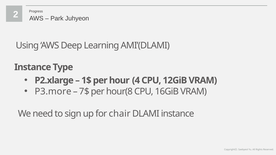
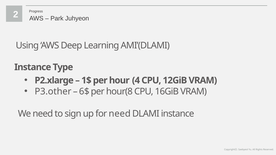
P3.more: P3.more -> P3.other (53, 92)
7$: 7$ -> 6$ (84, 92)
for chair: chair -> need (120, 114)
